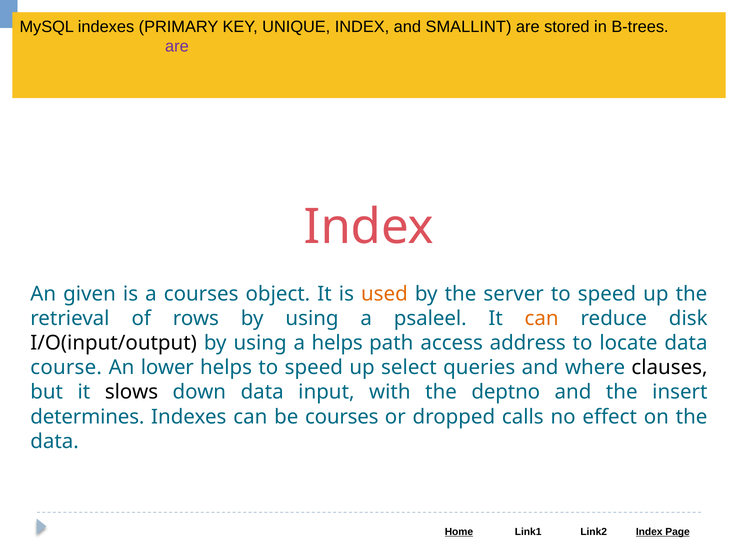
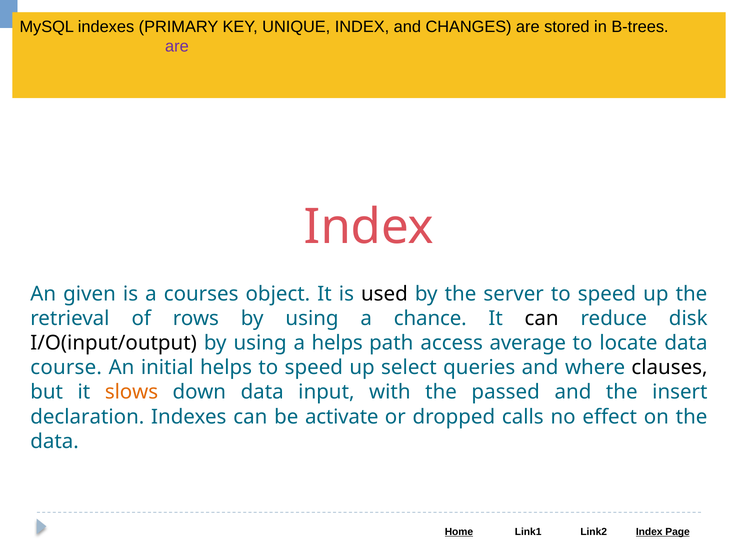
SMALLINT: SMALLINT -> CHANGES (469, 27)
used colour: orange -> black (384, 294)
psaleel: psaleel -> chance (430, 319)
can colour: orange -> black (542, 319)
address: address -> average (528, 343)
lower: lower -> initial (167, 368)
slows colour: black -> orange (131, 393)
deptno: deptno -> passed (506, 393)
determines: determines -> declaration (87, 417)
be courses: courses -> activate (342, 417)
